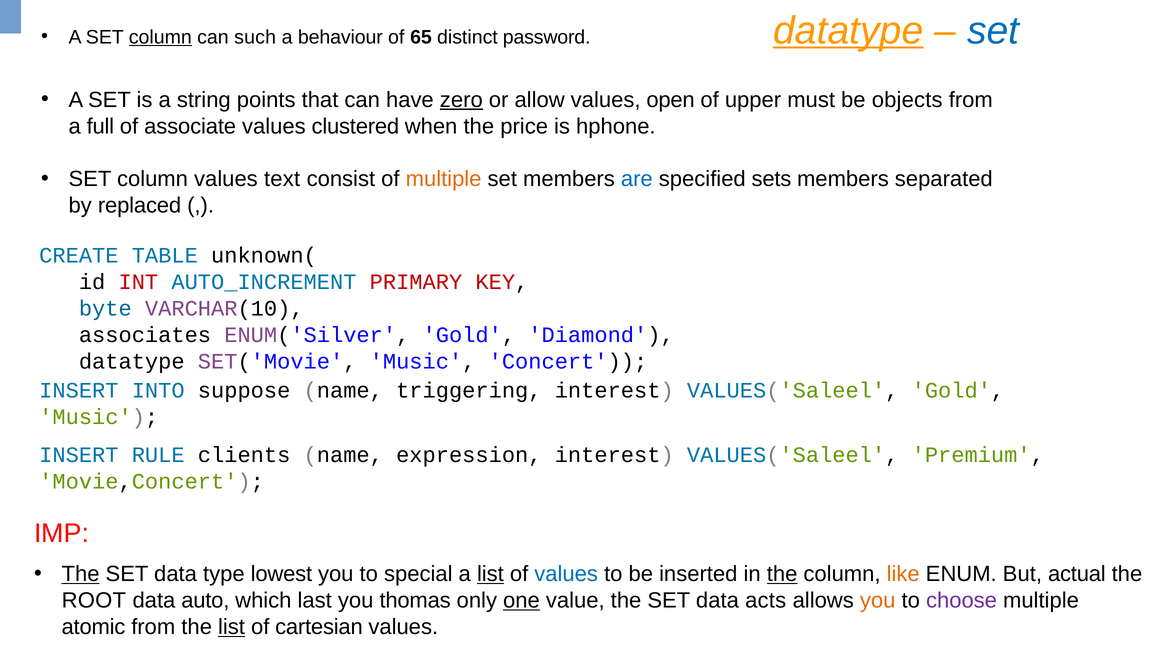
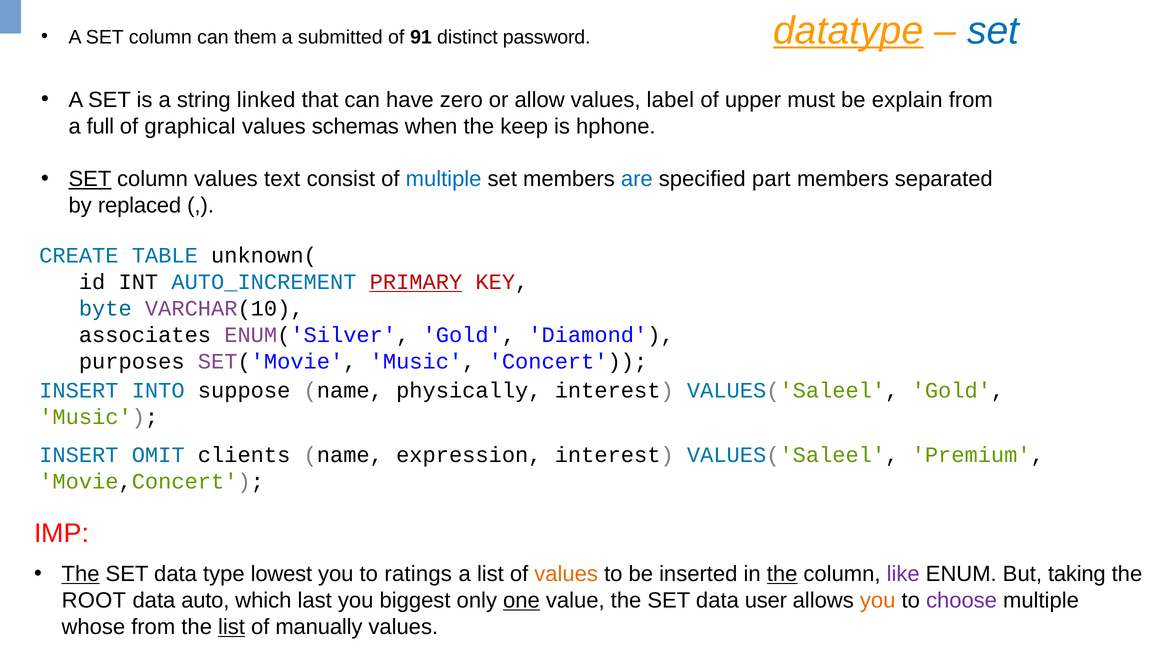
column underline: present -> none (160, 37)
such: such -> them (255, 37)
behaviour: behaviour -> submitted (340, 37)
65: 65 -> 91 (421, 37)
points: points -> linked (266, 100)
zero underline: present -> none (461, 100)
open: open -> label (670, 100)
objects: objects -> explain (907, 100)
associate: associate -> graphical (190, 126)
clustered: clustered -> schemas (355, 126)
price: price -> keep (524, 126)
SET underline: none -> present (90, 179)
multiple colour: orange -> blue (444, 179)
sets: sets -> part (771, 179)
INT colour: red -> black (138, 282)
PRIMARY underline: none -> present (416, 282)
datatype: datatype -> purposes (132, 361)
triggering: triggering -> physically (469, 390)
RULE: RULE -> OMIT (158, 455)
special: special -> ratings (418, 574)
list underline: present -> none (490, 574)
values colour: blue -> orange (566, 574)
like colour: orange -> purple (903, 574)
actual: actual -> taking (1077, 574)
thomas: thomas -> biggest (415, 600)
acts: acts -> user (766, 600)
atomic: atomic -> whose (93, 627)
cartesian: cartesian -> manually (319, 627)
